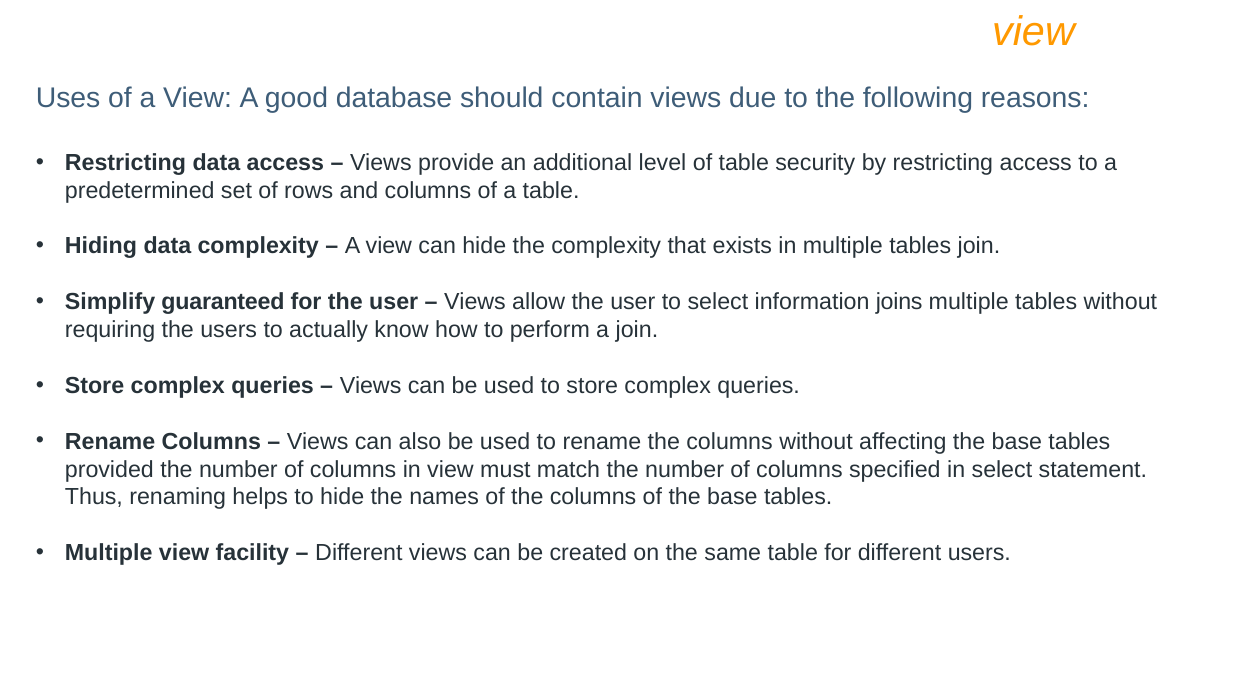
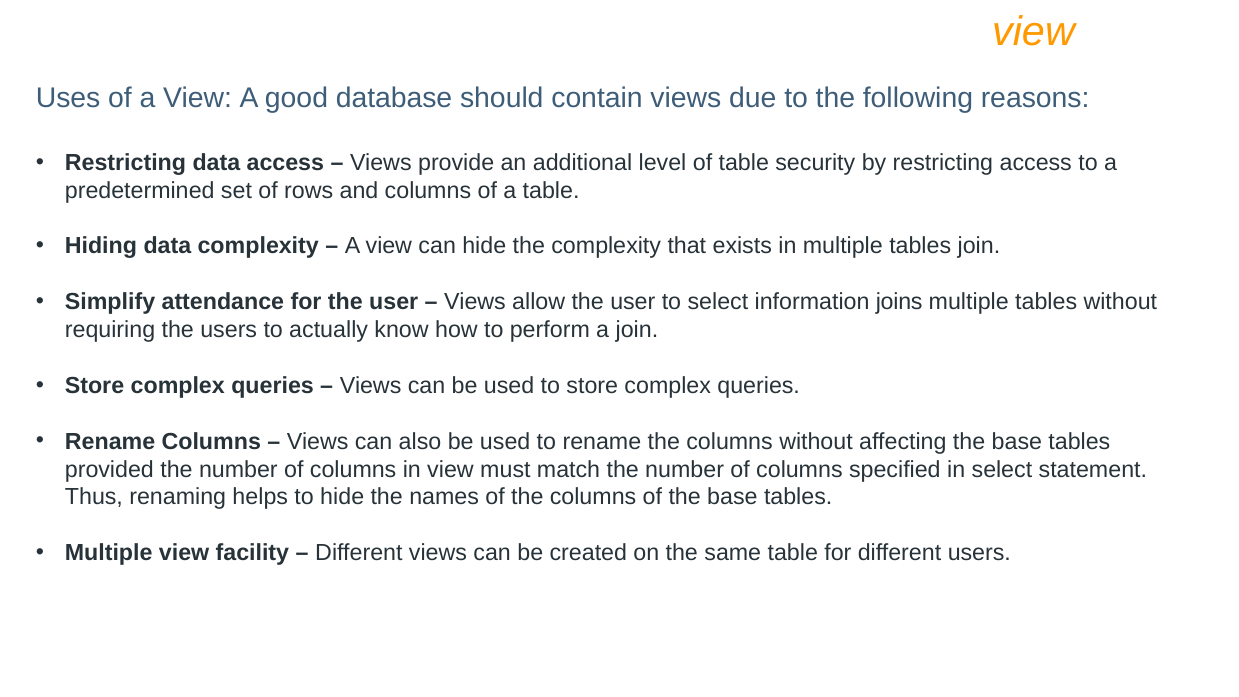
guaranteed: guaranteed -> attendance (223, 302)
